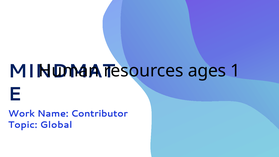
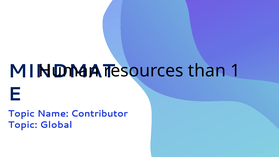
ages: ages -> than (207, 71)
Work: Work -> Topic (21, 114)
